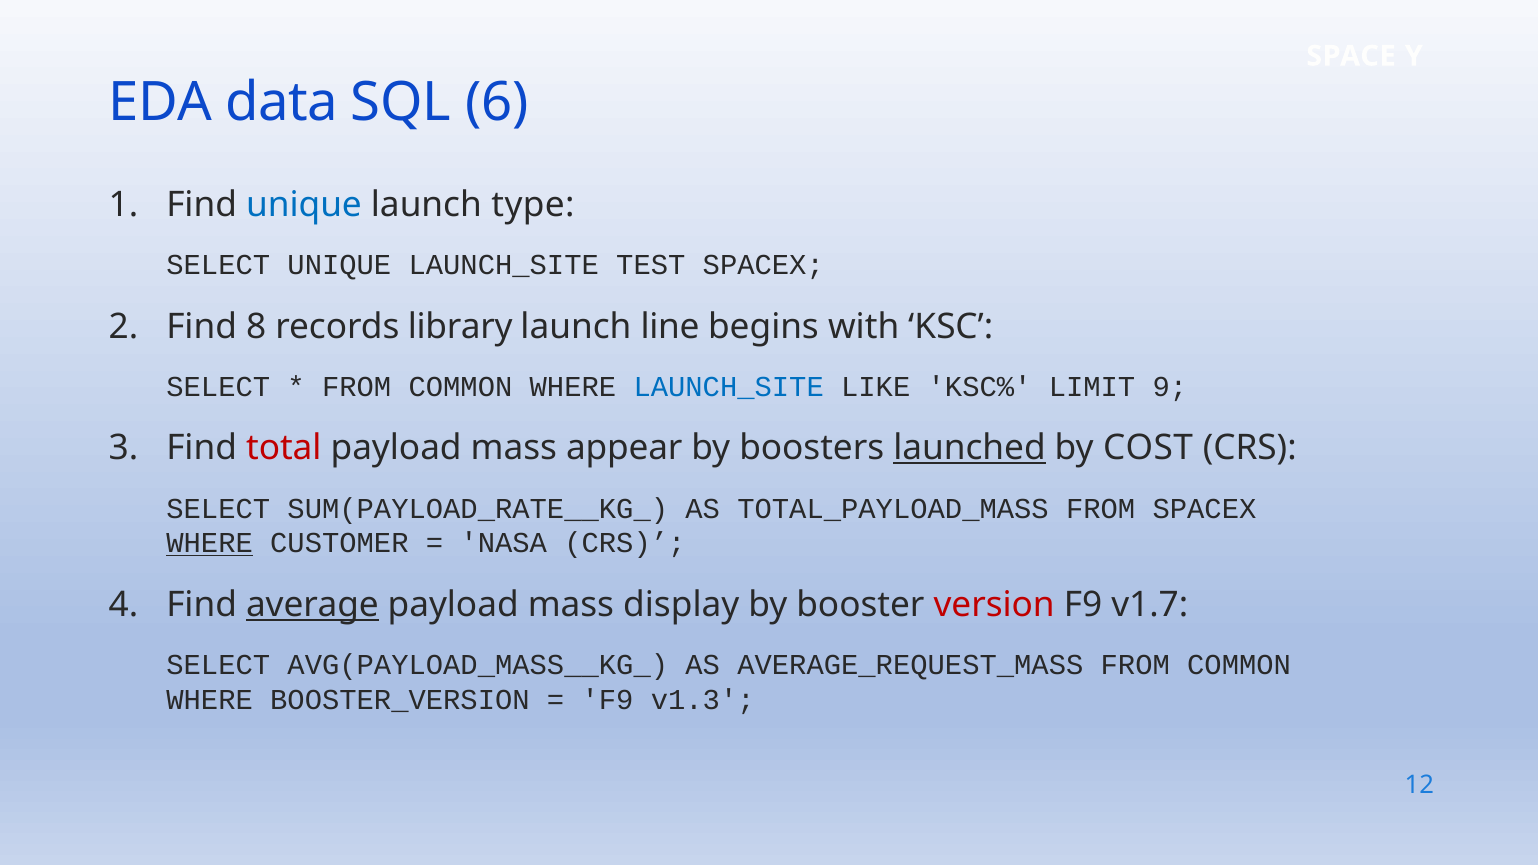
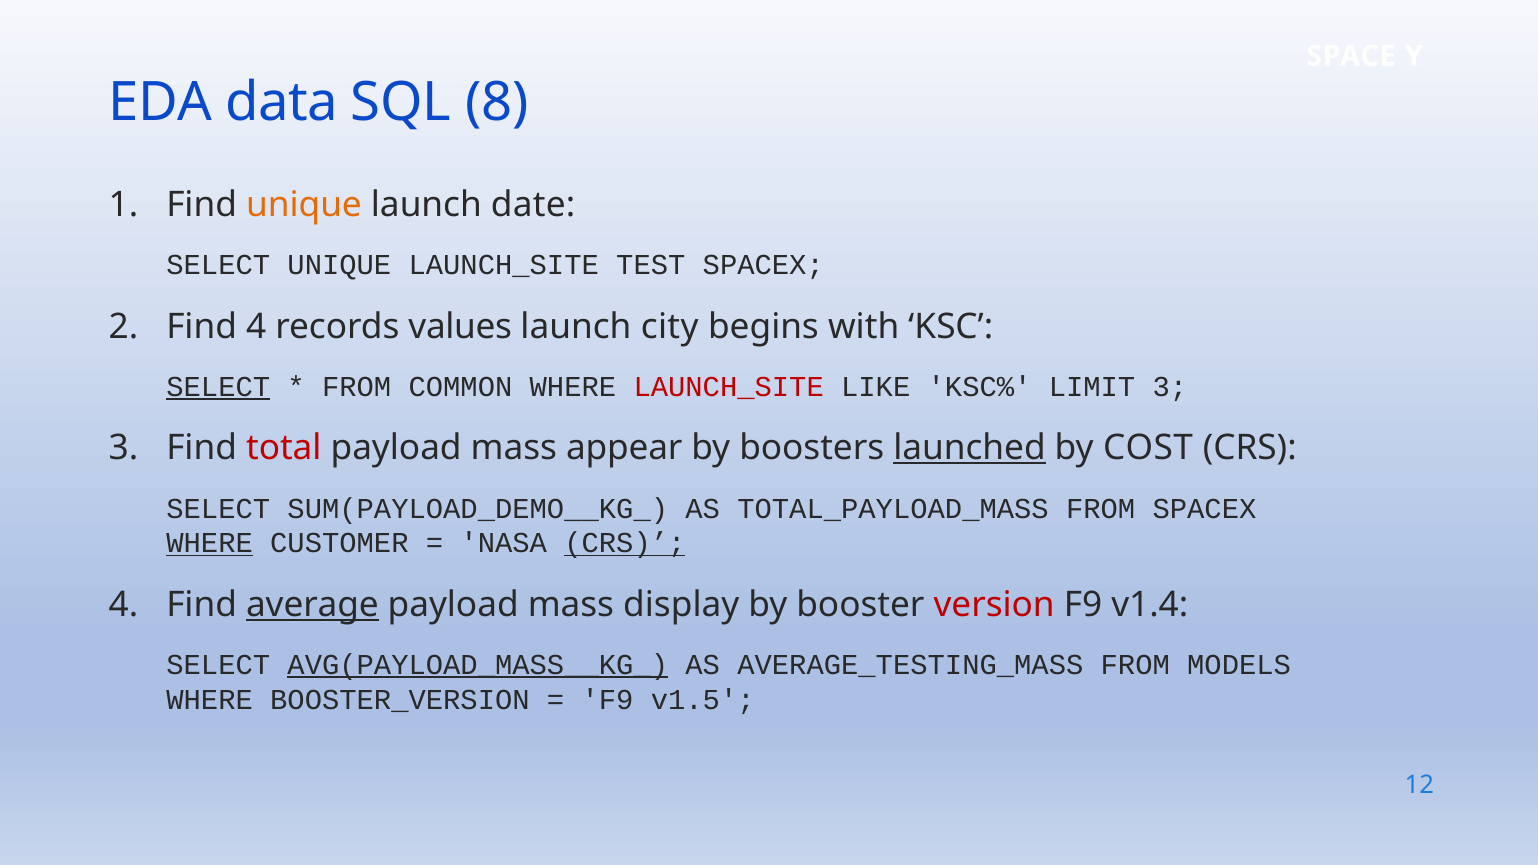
6: 6 -> 8 (497, 103)
unique colour: blue -> orange (304, 205)
type: type -> date (533, 205)
Find 8: 8 -> 4 (256, 326)
library: library -> values (460, 326)
line: line -> city (670, 326)
SELECT underline: none -> present (218, 387)
LAUNCH_SITE colour: blue -> red (729, 387)
LIMIT 9: 9 -> 3 (1170, 387)
SUM(PAYLOAD_RATE__KG_: SUM(PAYLOAD_RATE__KG_ -> SUM(PAYLOAD_DEMO__KG_ (478, 509)
CRS underline: none -> present (625, 543)
v1.7: v1.7 -> v1.4 (1150, 605)
AVG(PAYLOAD_MASS__KG_ underline: none -> present (478, 665)
AVERAGE_REQUEST_MASS: AVERAGE_REQUEST_MASS -> AVERAGE_TESTING_MASS (910, 665)
COMMON: COMMON -> MODELS (1239, 665)
v1.3: v1.3 -> v1.5 (703, 700)
